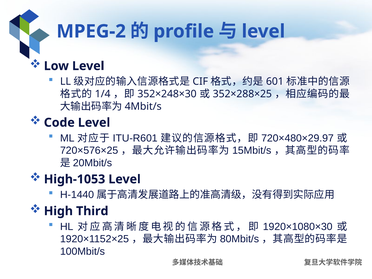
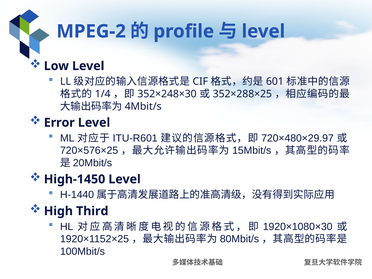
Code: Code -> Error (59, 123)
High-1053: High-1053 -> High-1450 (75, 179)
